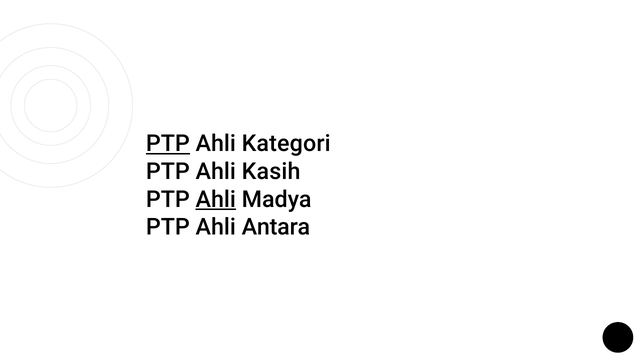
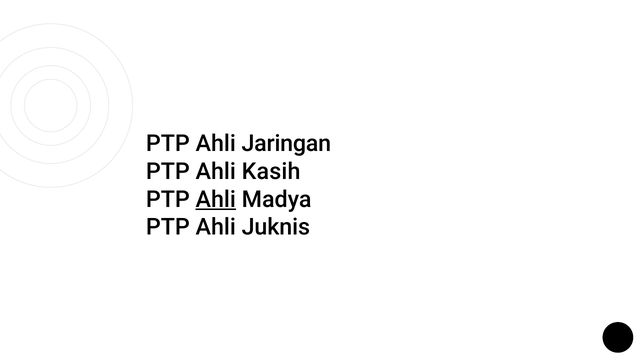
PTP underline: present -> none (168, 144)
Kategori: Kategori -> Jaringan (286, 144)
Antara: Antara -> Juknis (276, 227)
